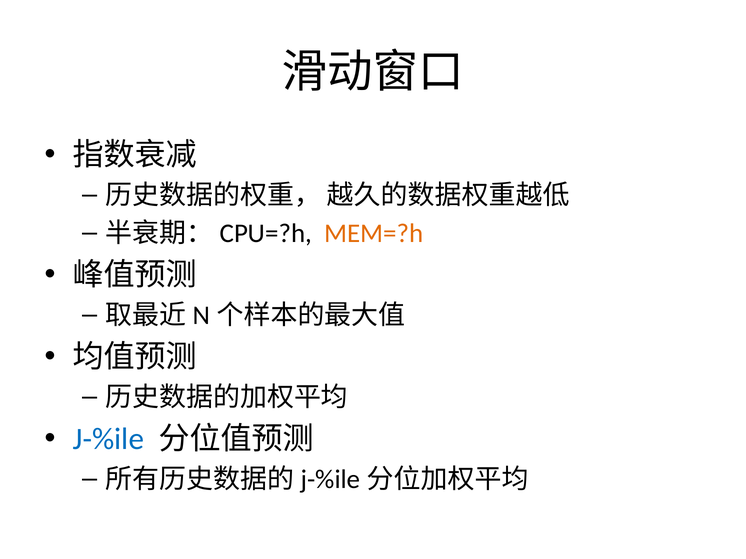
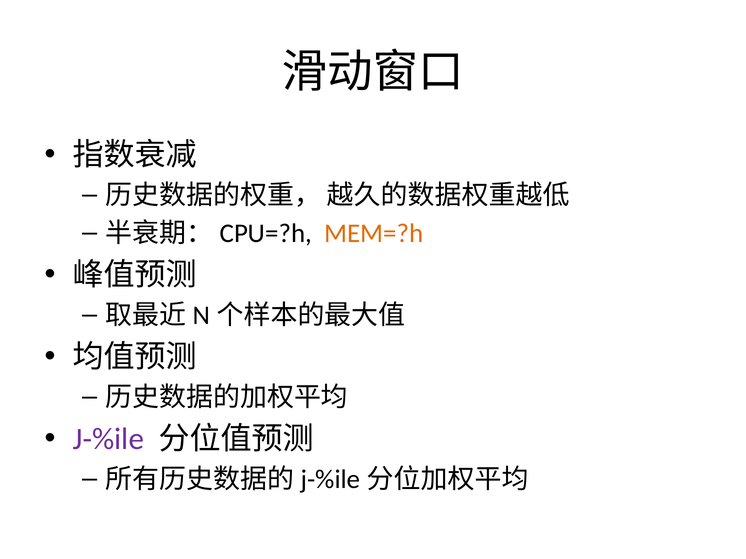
J-%ile colour: blue -> purple (108, 439)
